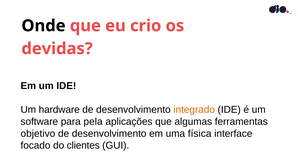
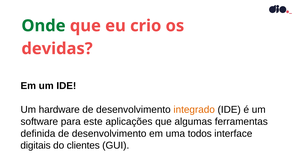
Onde colour: black -> green (43, 26)
pela: pela -> este (93, 121)
objetivo: objetivo -> definida (38, 133)
física: física -> todos (200, 133)
focado: focado -> digitais (36, 145)
